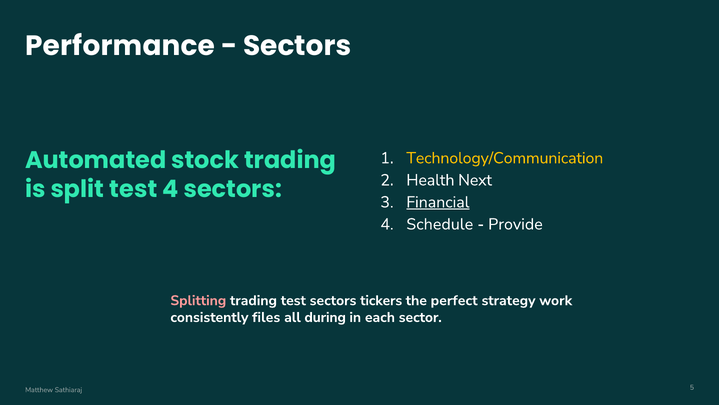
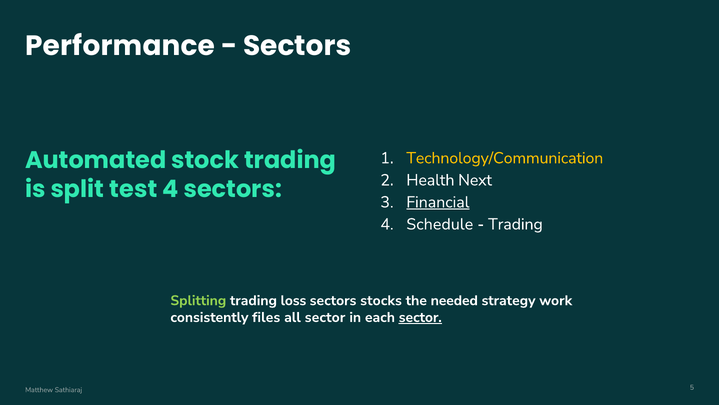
Provide: Provide -> Trading (515, 224)
Splitting colour: pink -> light green (198, 300)
trading test: test -> loss (293, 300)
tickers: tickers -> stocks (381, 300)
perfect: perfect -> needed (454, 300)
all during: during -> sector (325, 317)
sector underline: none -> present (420, 317)
